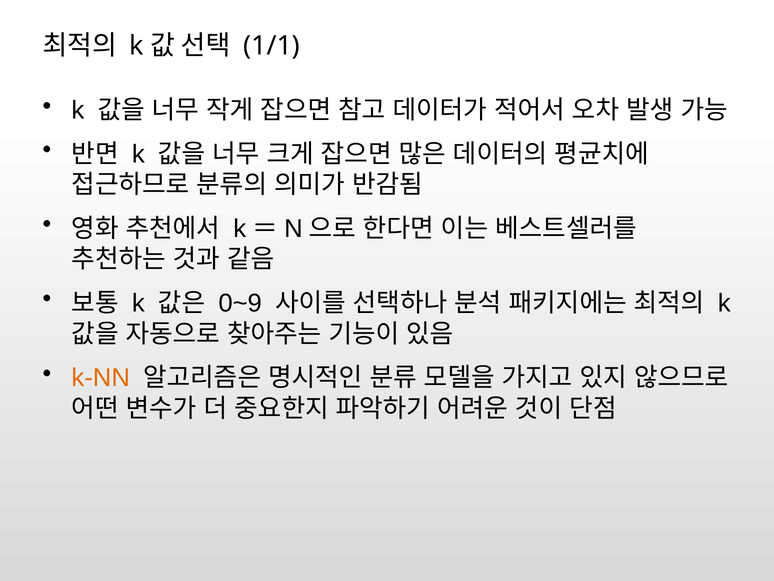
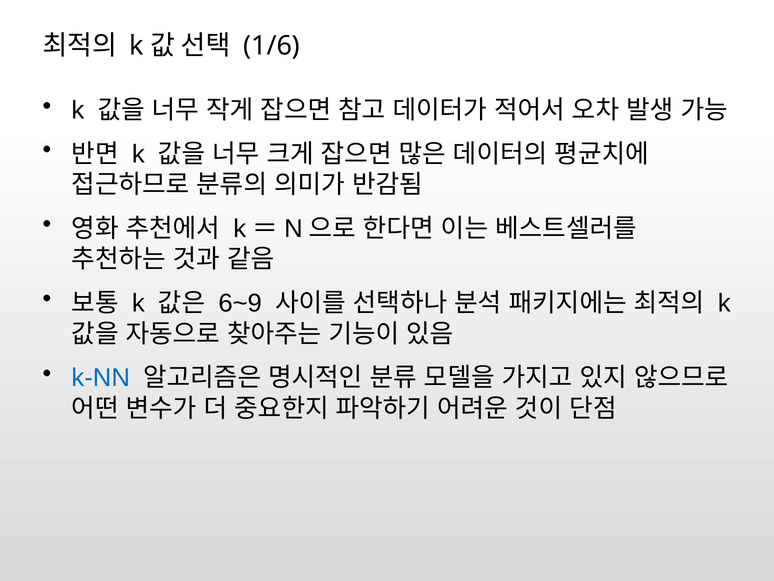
1/1: 1/1 -> 1/6 (272, 46)
0~9: 0~9 -> 6~9 (240, 303)
k-NN colour: orange -> blue (101, 377)
